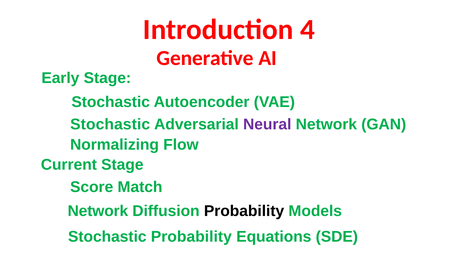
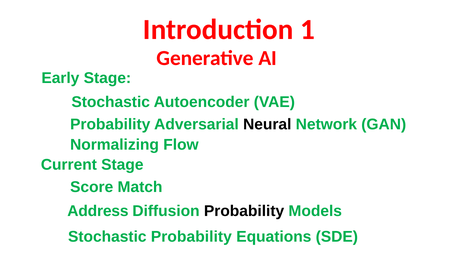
4: 4 -> 1 (307, 30)
Stochastic: Stochastic -> Probability (110, 124)
Neural colour: purple -> black (267, 124)
Network: Network -> Address (98, 211)
